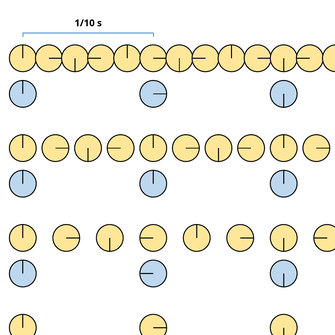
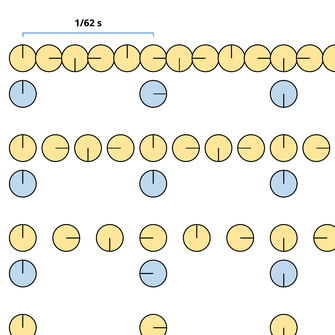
1/10: 1/10 -> 1/62 (85, 23)
